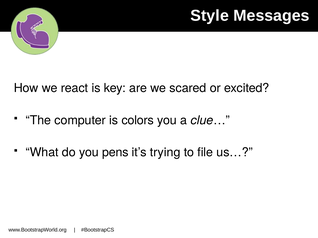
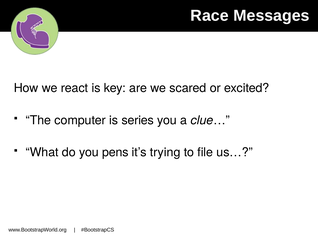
Style: Style -> Race (210, 16)
colors: colors -> series (138, 121)
